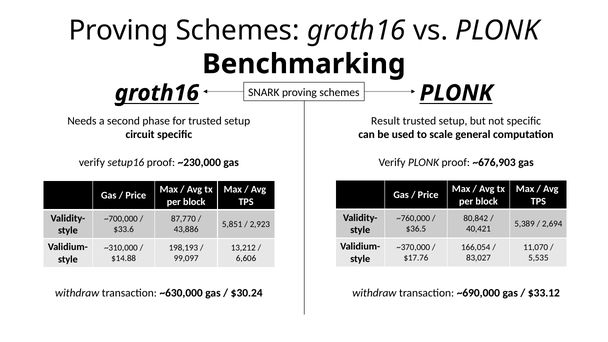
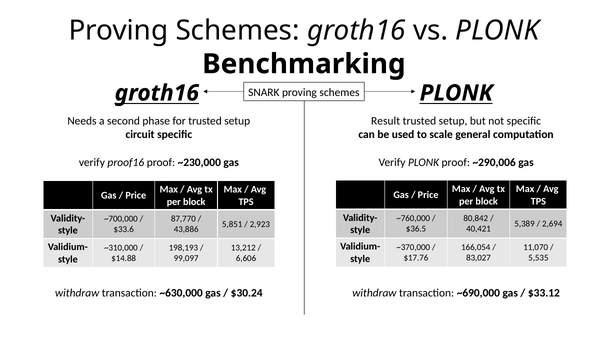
~676,903: ~676,903 -> ~290,006 (494, 162)
setup16: setup16 -> proof16 (126, 163)
